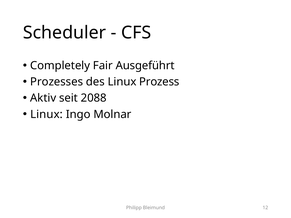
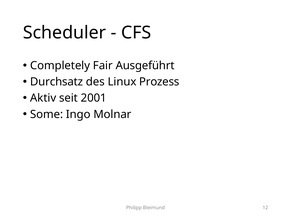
Prozesses: Prozesses -> Durchsatz (57, 82)
2088: 2088 -> 2001 (94, 98)
Linux: Linux -> Some (47, 114)
